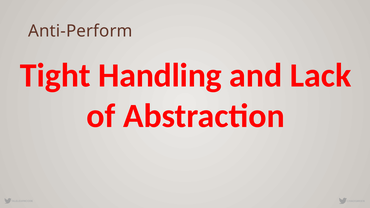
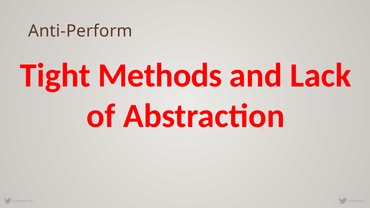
Handling: Handling -> Methods (160, 75)
